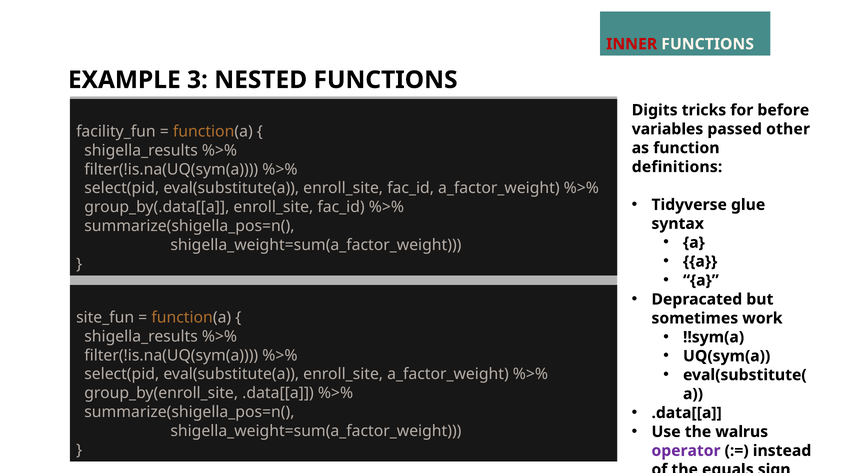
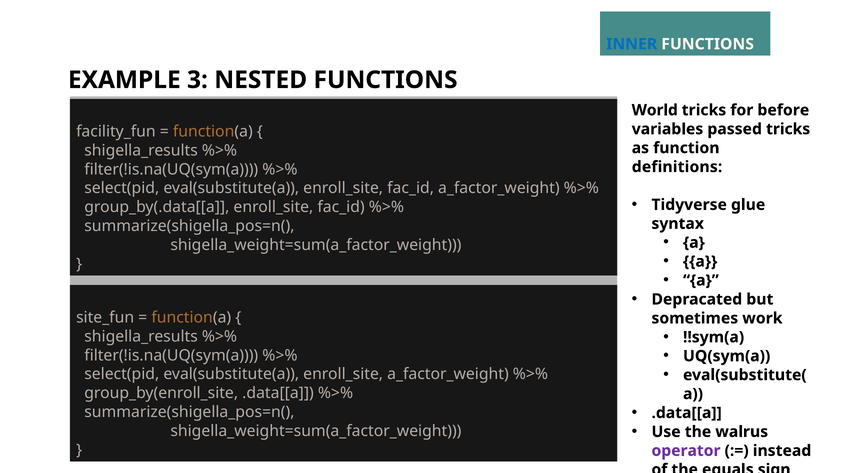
INNER colour: red -> blue (632, 44)
Digits: Digits -> World (655, 110)
passed other: other -> tricks (788, 129)
